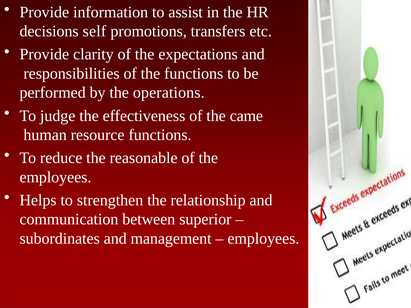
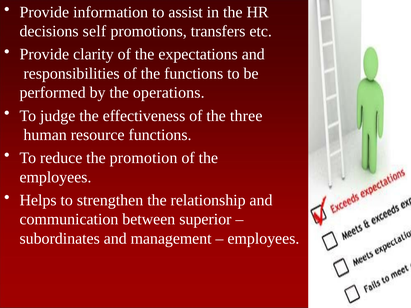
came: came -> three (246, 116)
reasonable: reasonable -> promotion (144, 158)
